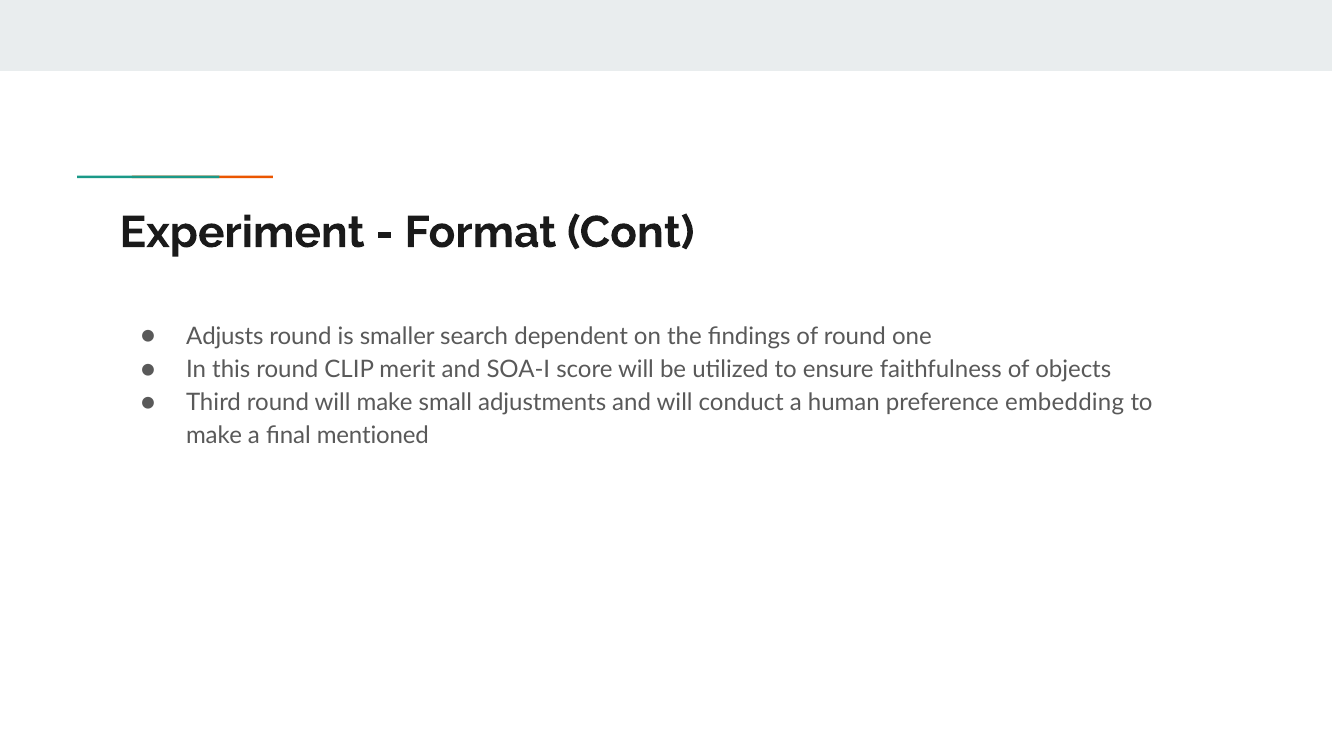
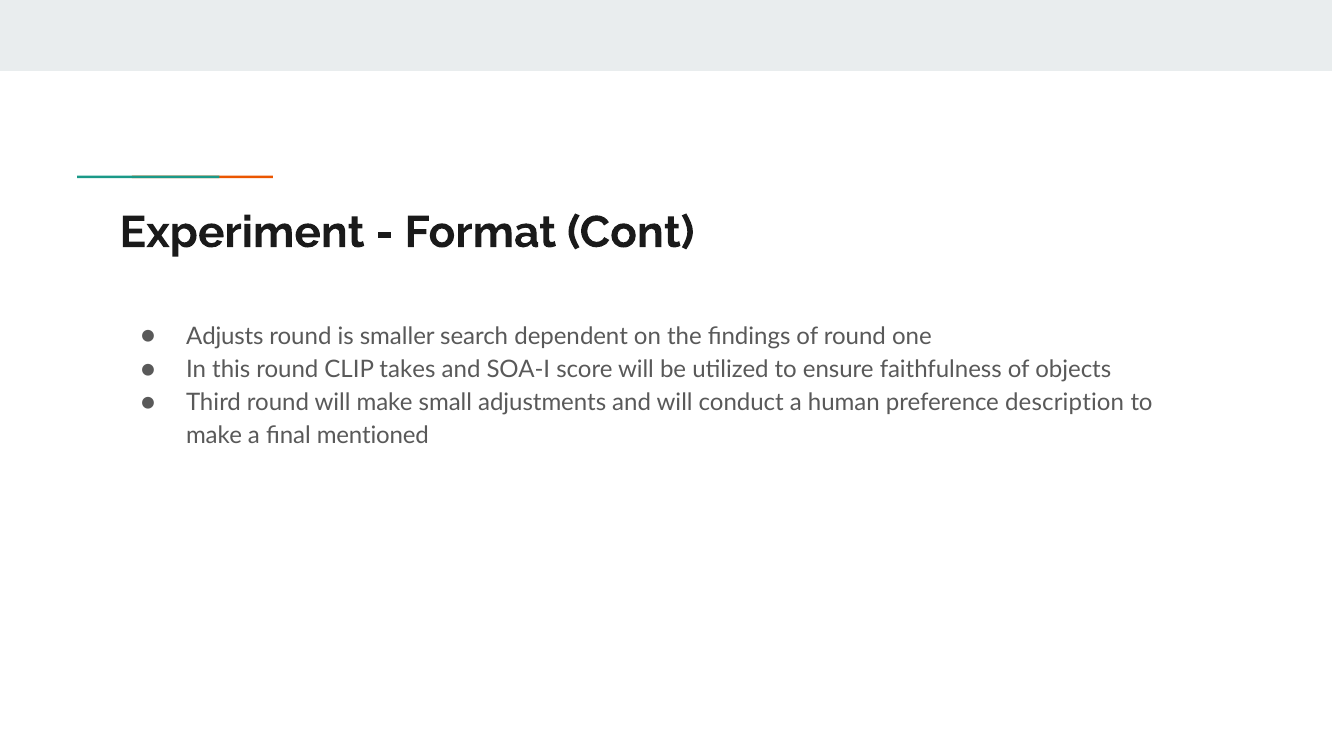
merit: merit -> takes (407, 369)
embedding: embedding -> description (1065, 403)
